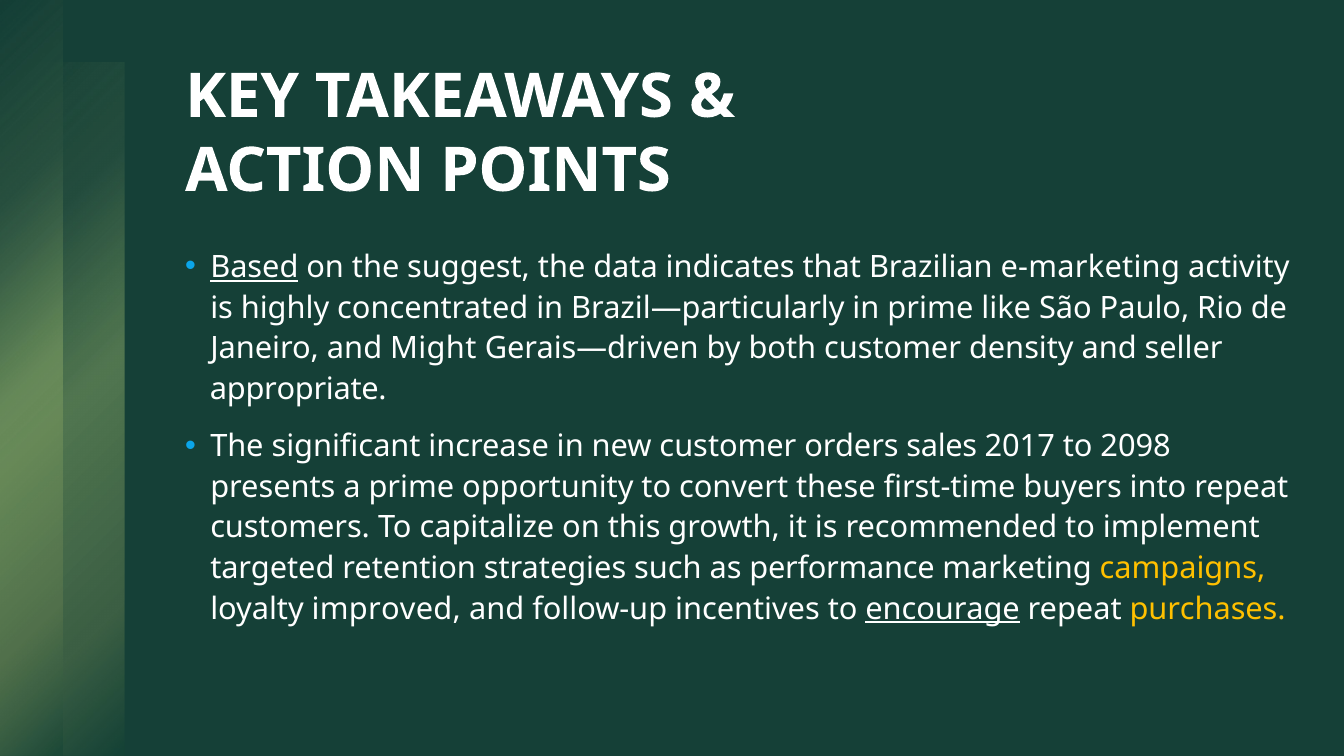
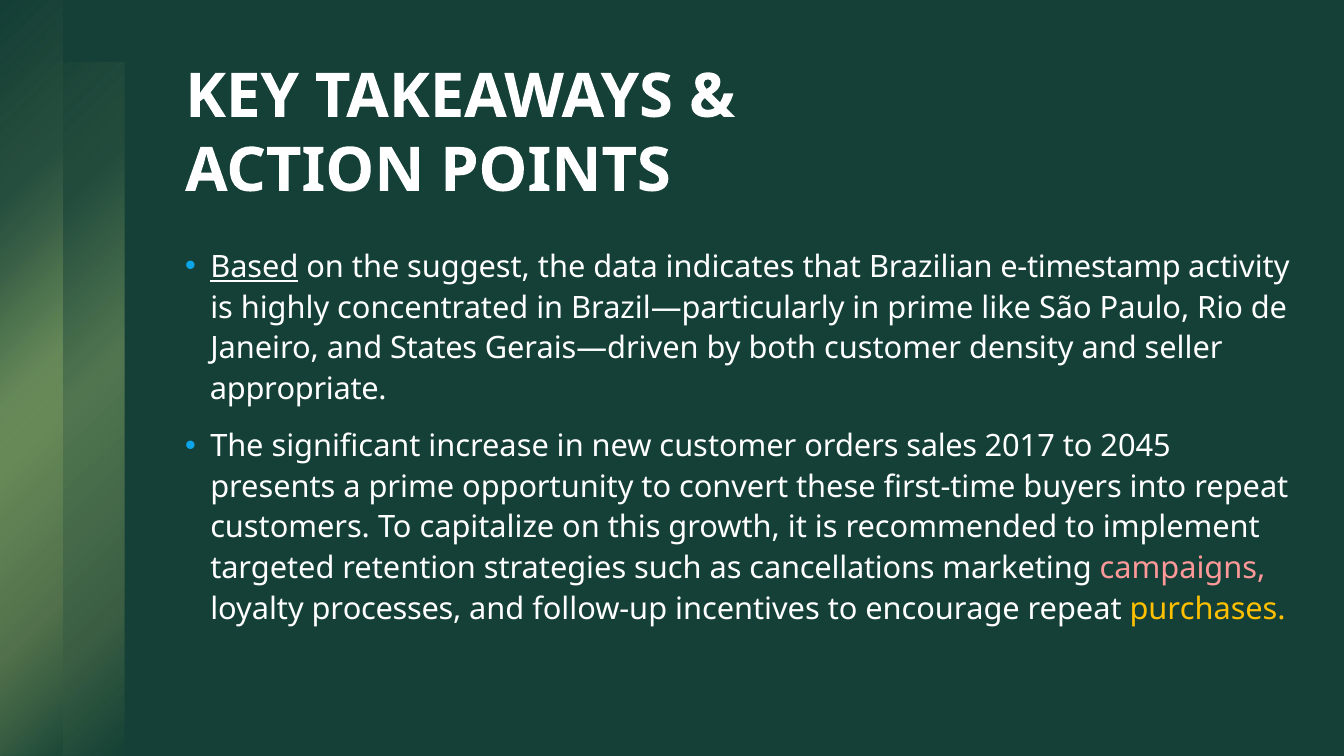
e-marketing: e-marketing -> e-timestamp (1091, 267)
Might: Might -> States (434, 349)
2098: 2098 -> 2045 (1136, 447)
performance: performance -> cancellations (842, 568)
campaigns colour: yellow -> pink (1182, 568)
improved: improved -> processes (387, 609)
encourage underline: present -> none (943, 609)
